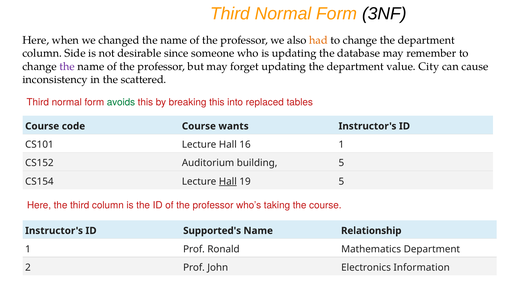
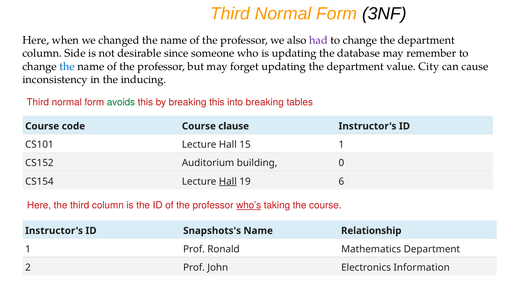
had colour: orange -> purple (319, 40)
the colour: purple -> blue (67, 66)
scattered: scattered -> inducing (144, 80)
into replaced: replaced -> breaking (265, 102)
wants: wants -> clause (234, 126)
16: 16 -> 15 (245, 145)
building 5: 5 -> 0 (341, 163)
19 5: 5 -> 6 (341, 181)
who’s underline: none -> present (249, 205)
Supported's: Supported's -> Snapshots's (212, 231)
